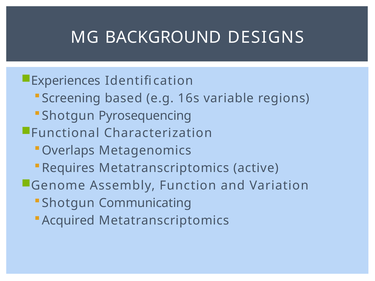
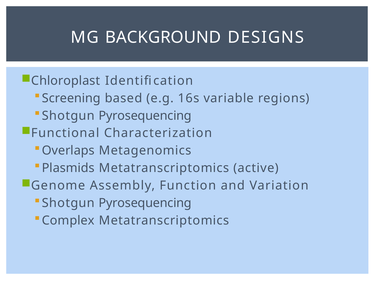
Experiences: Experiences -> Chloroplast (66, 81)
Requires: Requires -> Plasmids (68, 168)
Communicating: Communicating -> Pyrosequencing (145, 203)
Acquired: Acquired -> Complex (68, 221)
